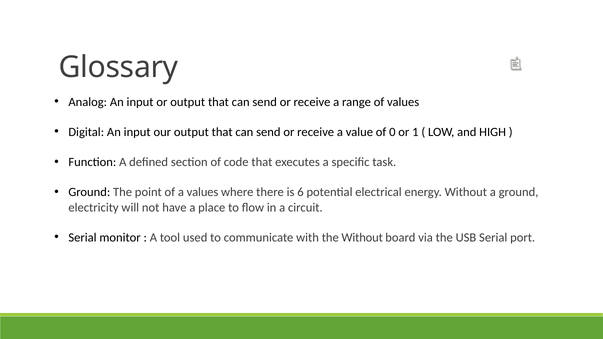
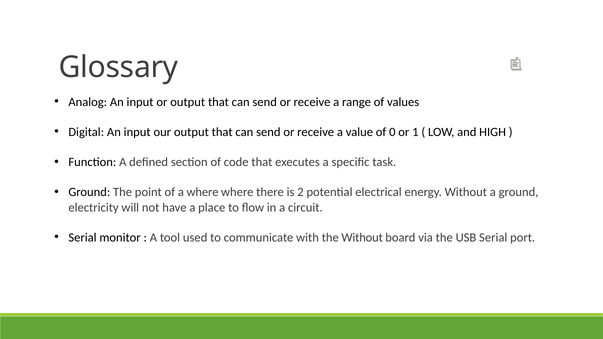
a values: values -> where (203, 192)
6: 6 -> 2 (300, 192)
